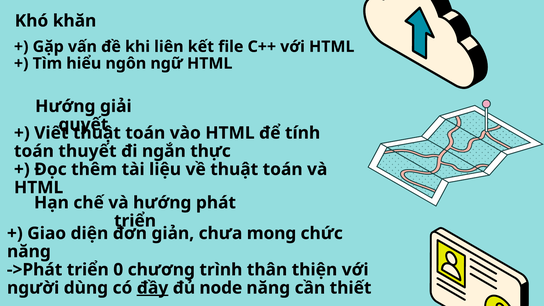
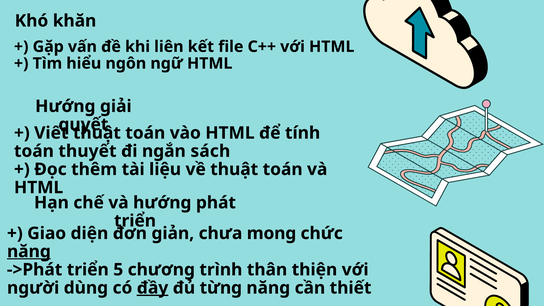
thực: thực -> sách (210, 151)
năng underline: none -> present (29, 252)
0: 0 -> 5 (118, 270)
node: node -> từng (221, 288)
